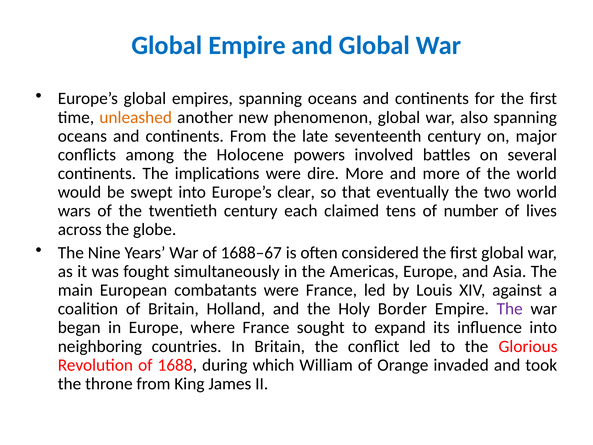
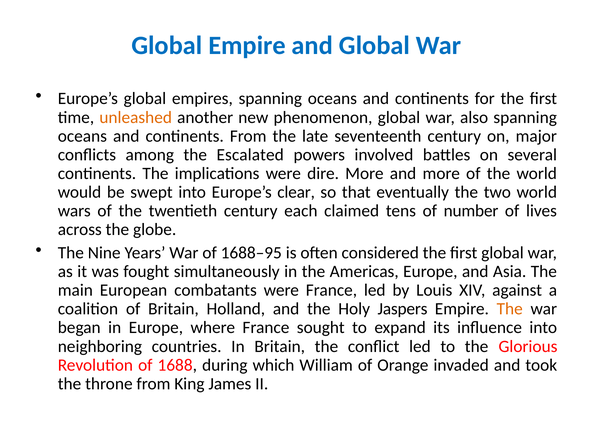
Holocene: Holocene -> Escalated (250, 155)
1688–67: 1688–67 -> 1688–95 (251, 253)
Border: Border -> Jaspers (403, 309)
The colour: purple -> orange (510, 309)
